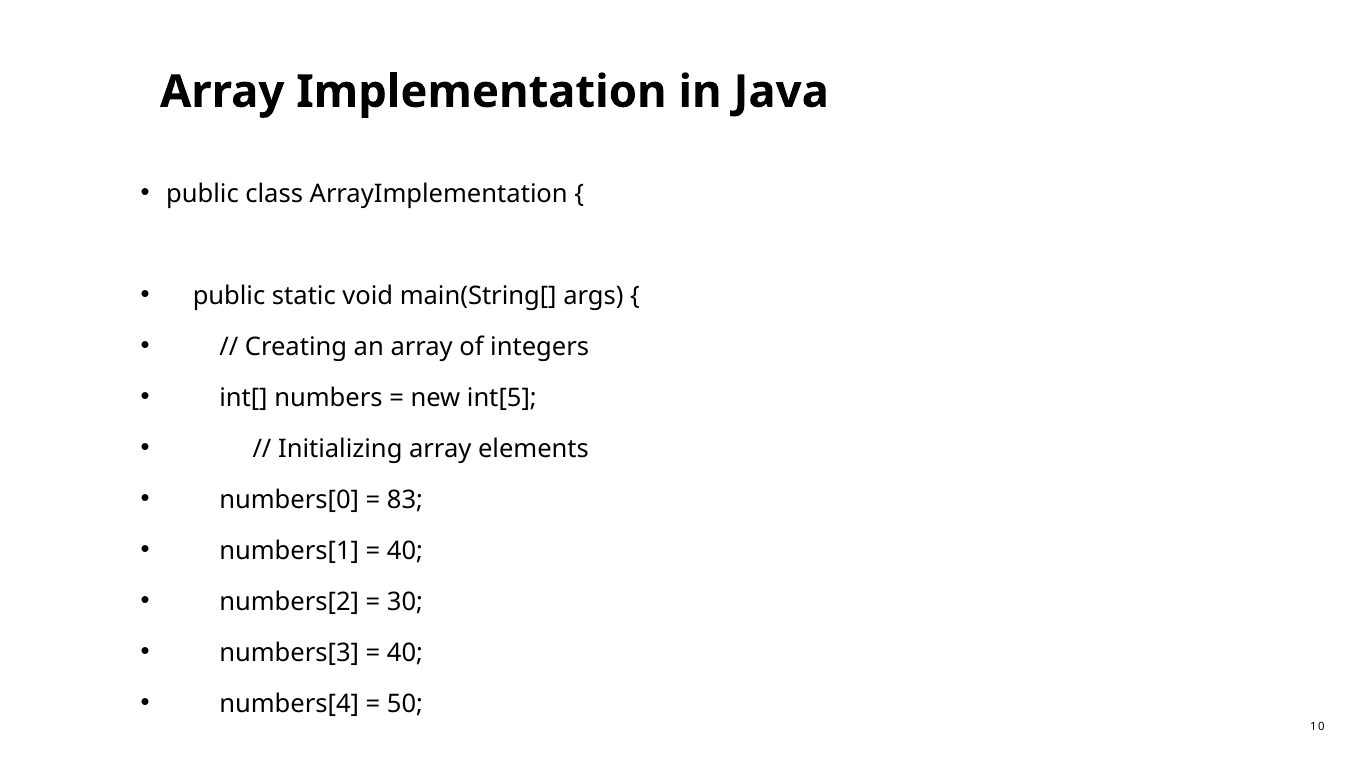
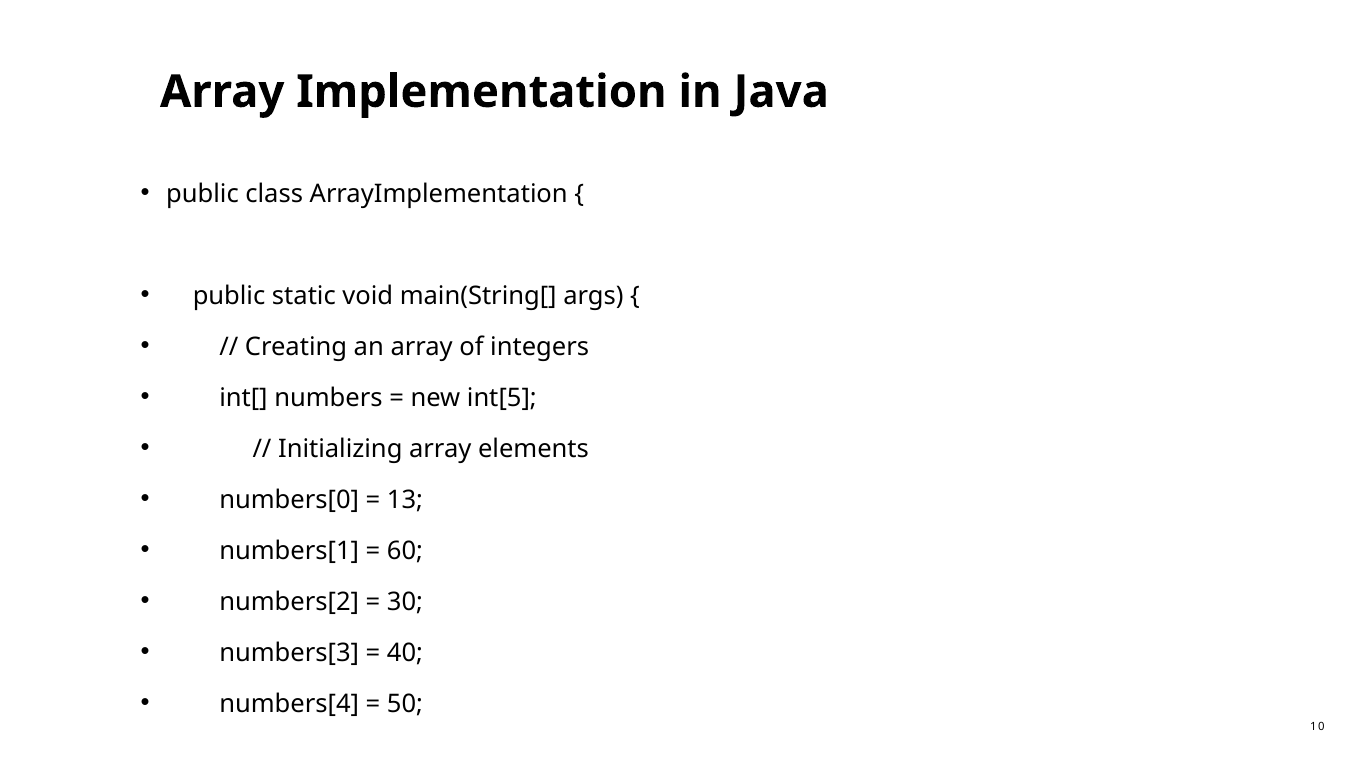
83: 83 -> 13 (405, 500)
40: 40 -> 60 (405, 551)
